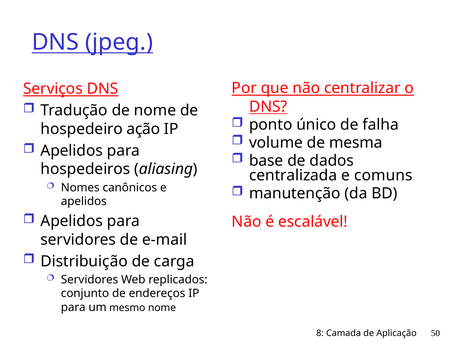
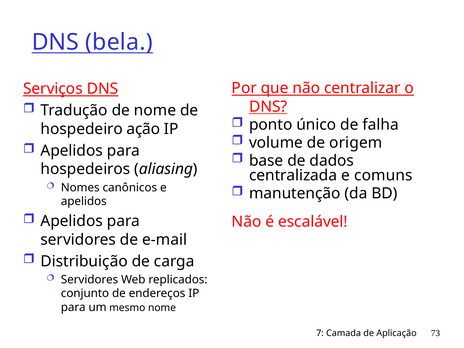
jpeg: jpeg -> bela (119, 42)
mesma: mesma -> origem (356, 143)
8: 8 -> 7 (320, 333)
50: 50 -> 73 (435, 333)
